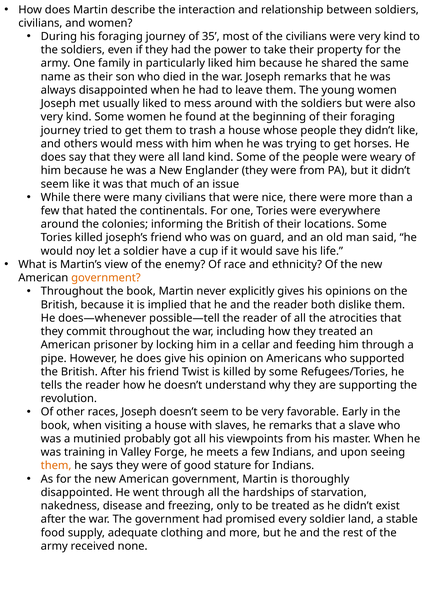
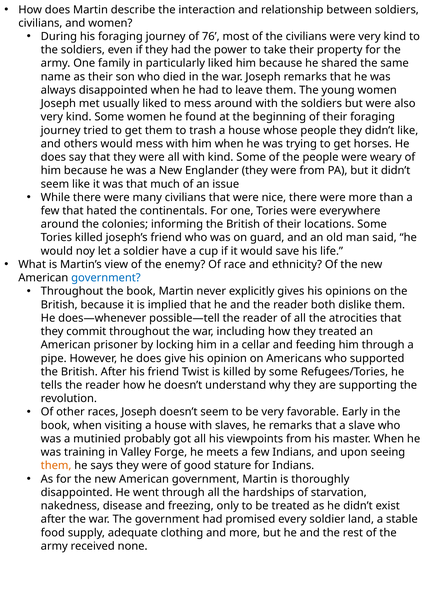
35: 35 -> 76 (211, 37)
all land: land -> with (194, 157)
government colour: orange -> blue (106, 278)
